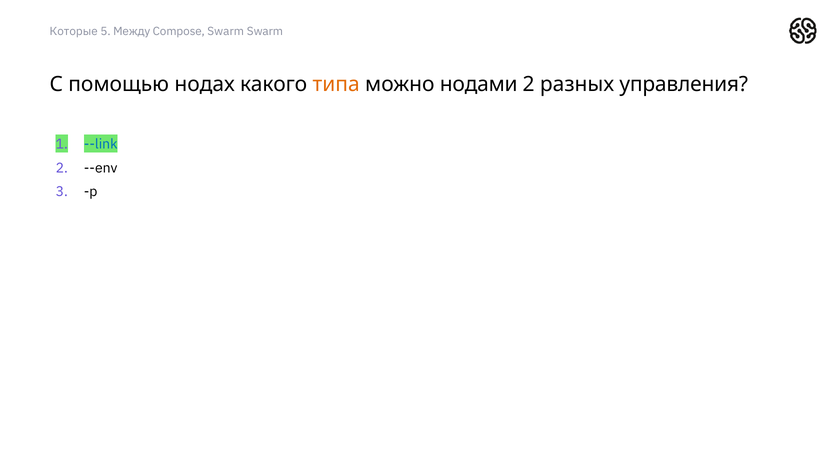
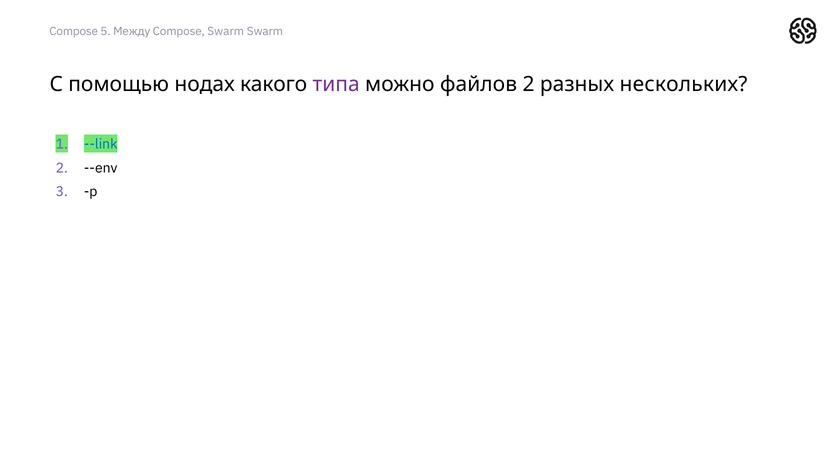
Которые: Которые -> Compose (74, 31)
типа colour: orange -> purple (336, 84)
нодами: нодами -> файлов (479, 84)
управления: управления -> нескольких (684, 84)
